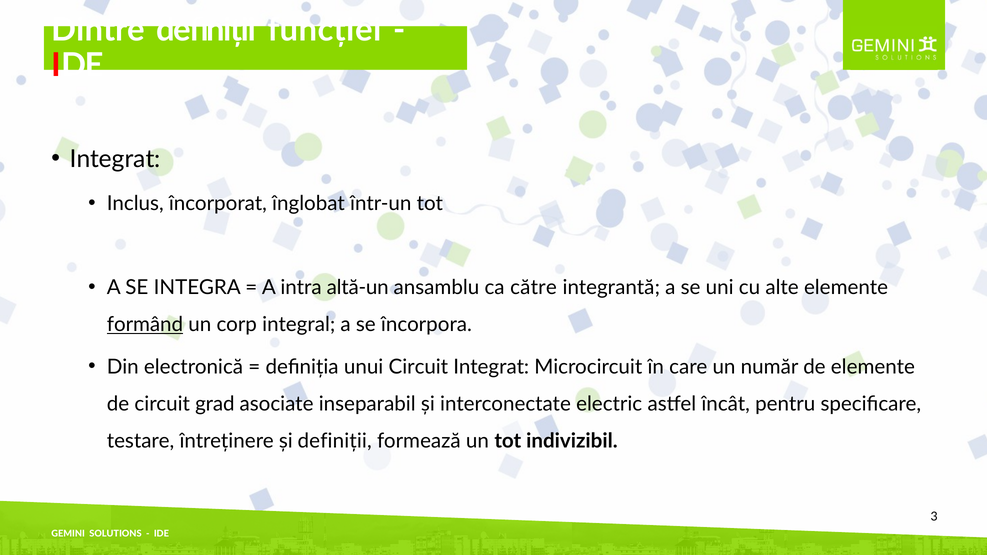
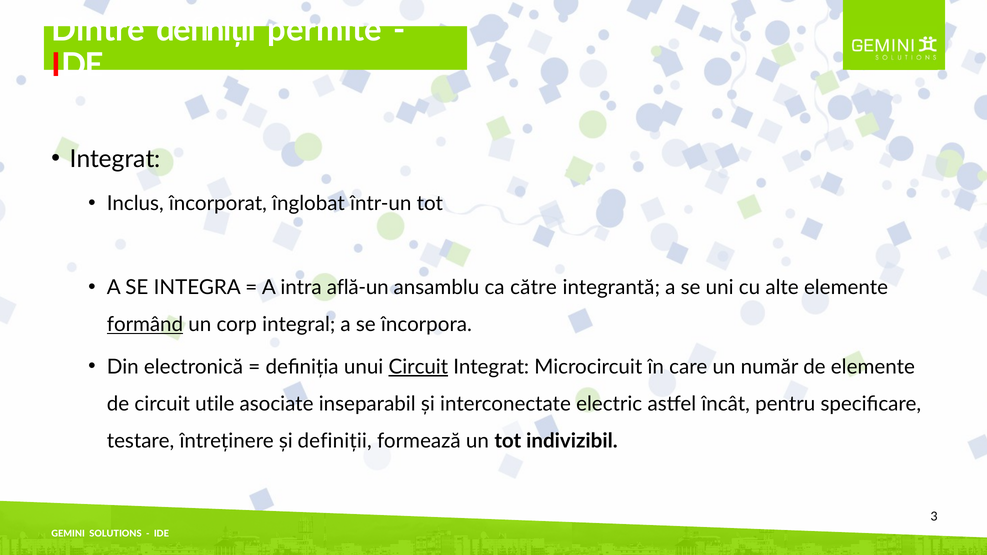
funcției: funcției -> permite (325, 30)
altă-un: altă-un -> află-un (358, 288)
Circuit underline: none -> present (418, 367)
grad: grad -> utile (215, 404)
